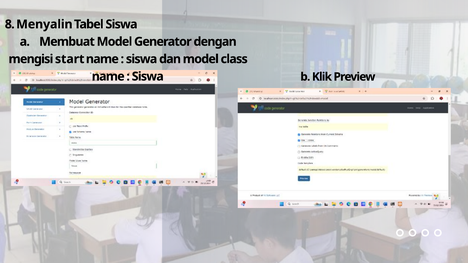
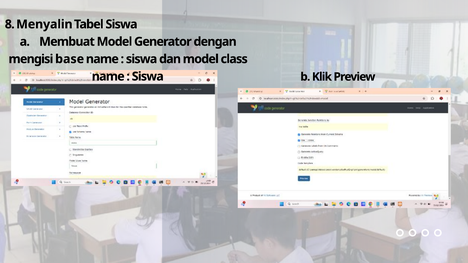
start: start -> base (70, 59)
